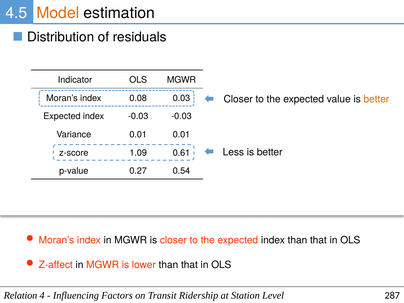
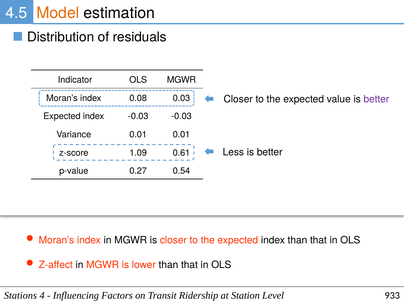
better colour: orange -> purple (376, 99)
Relation: Relation -> Stations (20, 295)
287: 287 -> 933 (392, 296)
